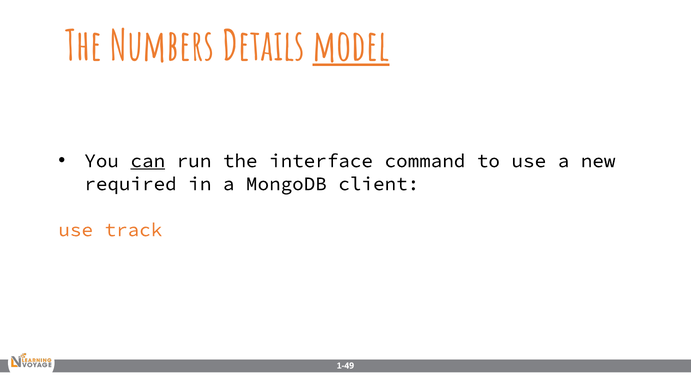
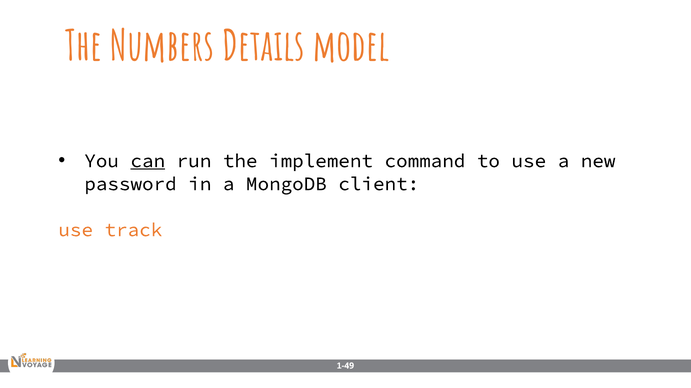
model underline: present -> none (351, 47)
interface: interface -> implement (321, 161)
required: required -> password (131, 184)
